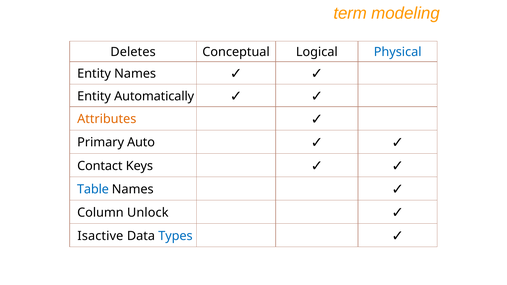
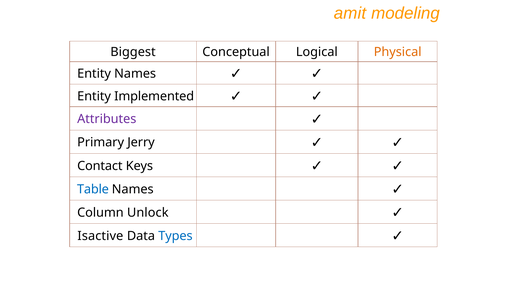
term: term -> amit (350, 13)
Deletes: Deletes -> Biggest (133, 52)
Physical colour: blue -> orange (398, 52)
Automatically: Automatically -> Implemented (154, 96)
Attributes colour: orange -> purple (107, 119)
Auto: Auto -> Jerry (141, 143)
